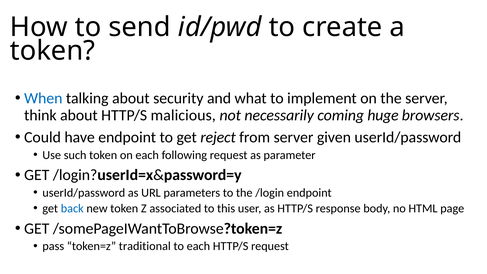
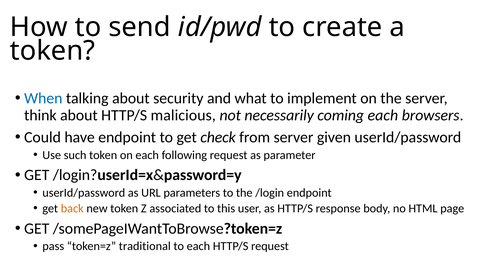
coming huge: huge -> each (383, 115)
reject: reject -> check (218, 137)
back colour: blue -> orange (72, 208)
